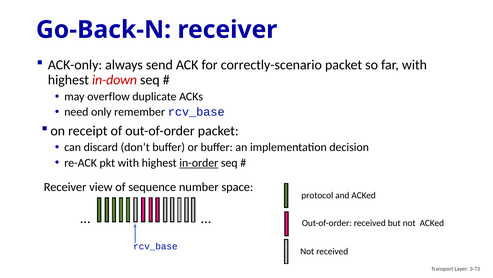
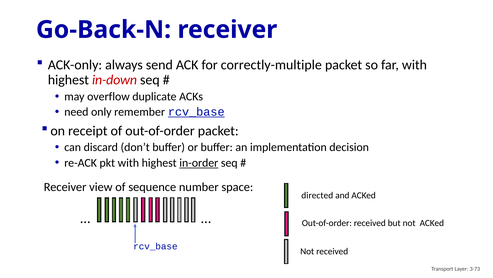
correctly-scenario: correctly-scenario -> correctly-multiple (271, 65)
rcv_base underline: none -> present (196, 112)
protocol: protocol -> directed (317, 195)
